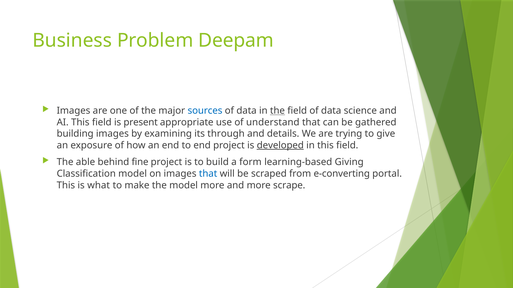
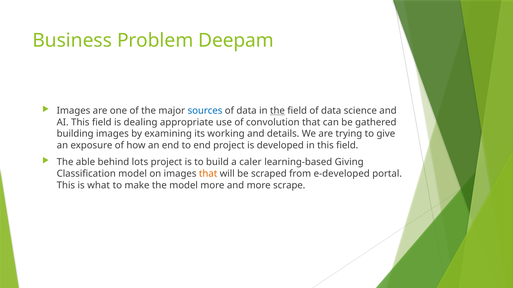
present: present -> dealing (141, 123)
understand: understand -> convolution (273, 123)
through: through -> working (226, 134)
developed underline: present -> none (280, 146)
fine: fine -> lots (140, 162)
form: form -> caler (250, 162)
that colour: blue -> orange (208, 174)
e-converting: e-converting -> e-developed (342, 174)
